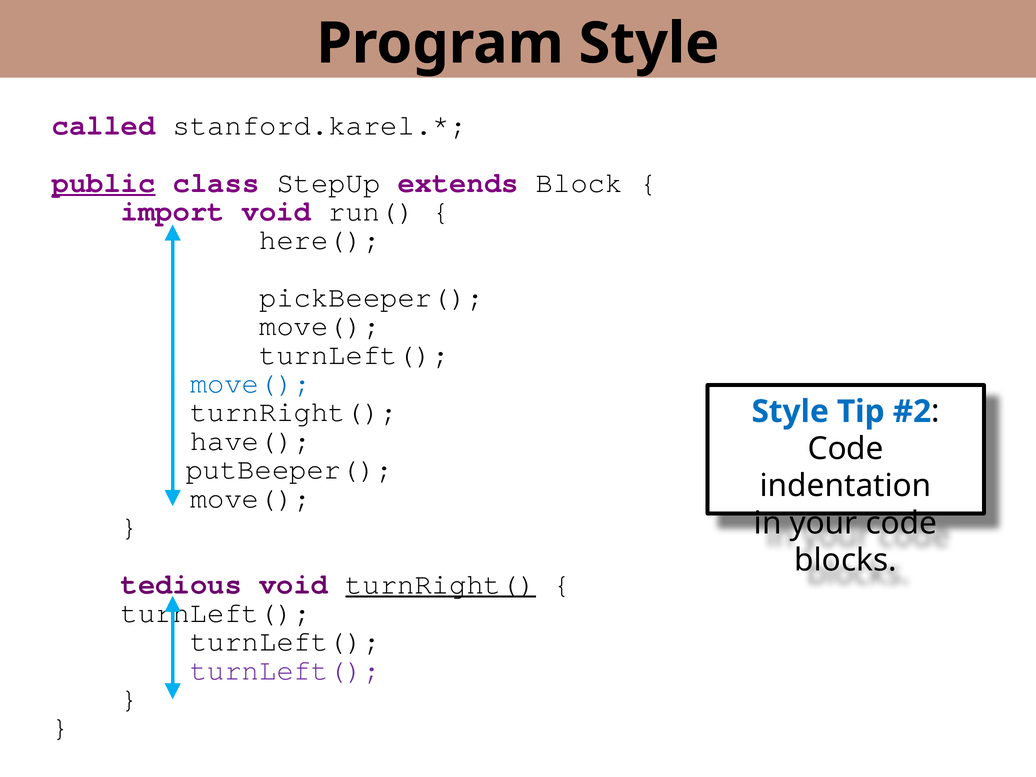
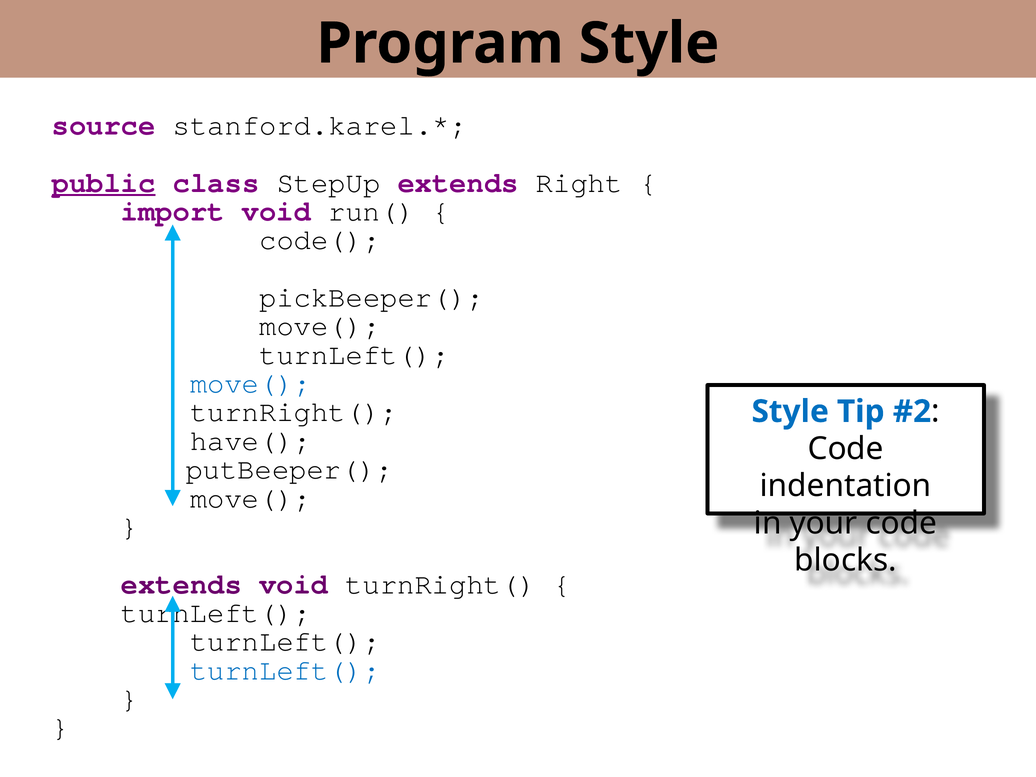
called: called -> source (104, 125)
Block: Block -> Right (579, 183)
here(: here( -> code( (320, 240)
tedious: tedious -> extends (181, 584)
turnRight( underline: present -> none (441, 584)
turnLeft( colour: purple -> blue (285, 670)
